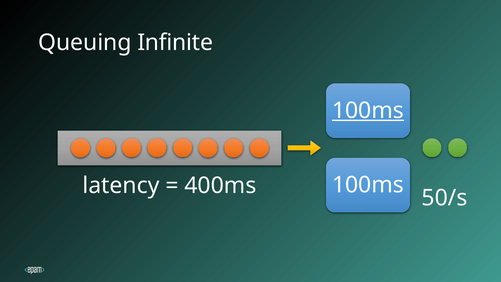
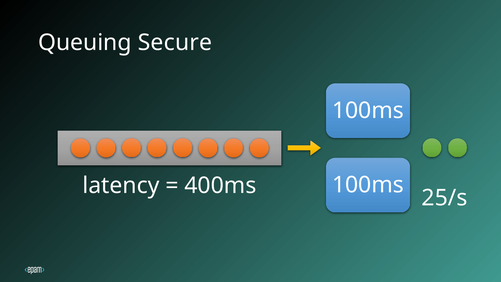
Infinite: Infinite -> Secure (175, 42)
100ms underline: present -> none (368, 110)
50/s: 50/s -> 25/s (444, 198)
